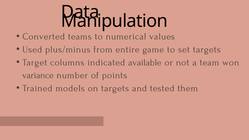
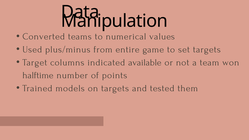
variance: variance -> halftime (38, 75)
